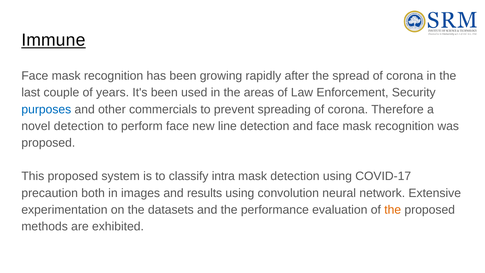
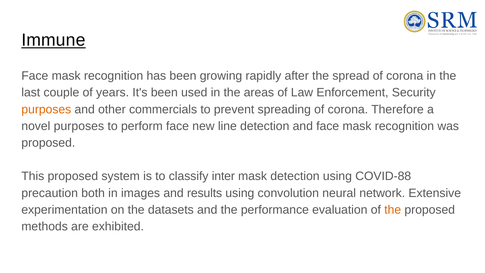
purposes colour: blue -> orange (46, 109)
novel detection: detection -> purposes (79, 126)
intra: intra -> inter (223, 176)
COVID-17: COVID-17 -> COVID-88 (383, 176)
